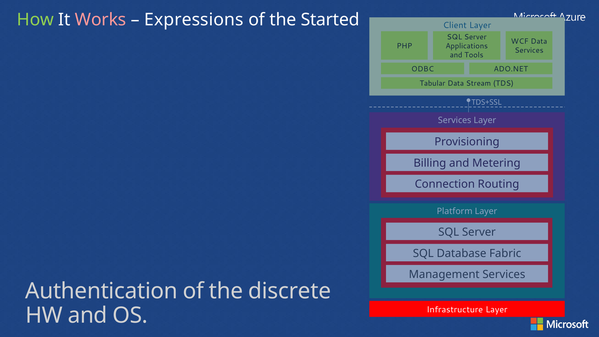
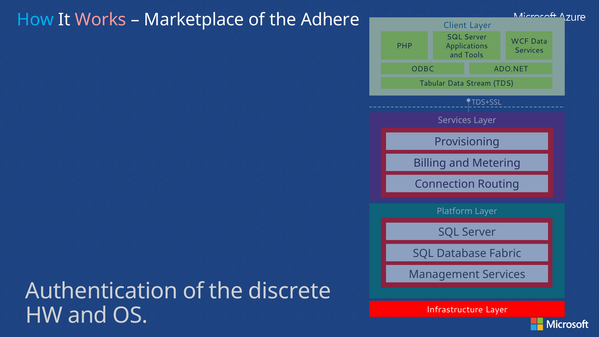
How colour: light green -> light blue (35, 20)
Expressions: Expressions -> Marketplace (194, 20)
Started: Started -> Adhere (330, 20)
